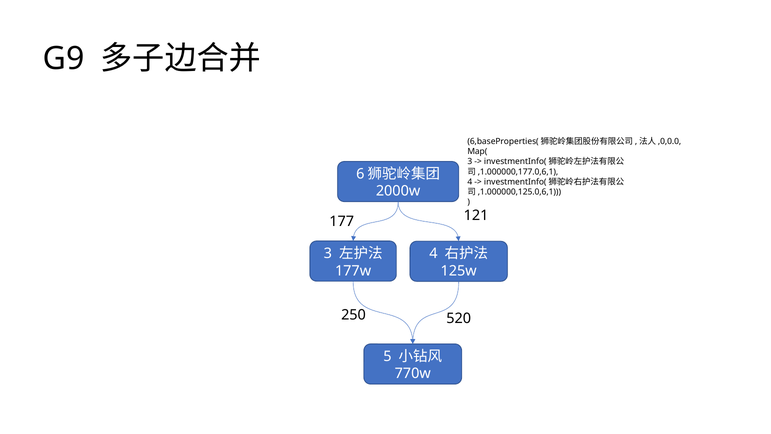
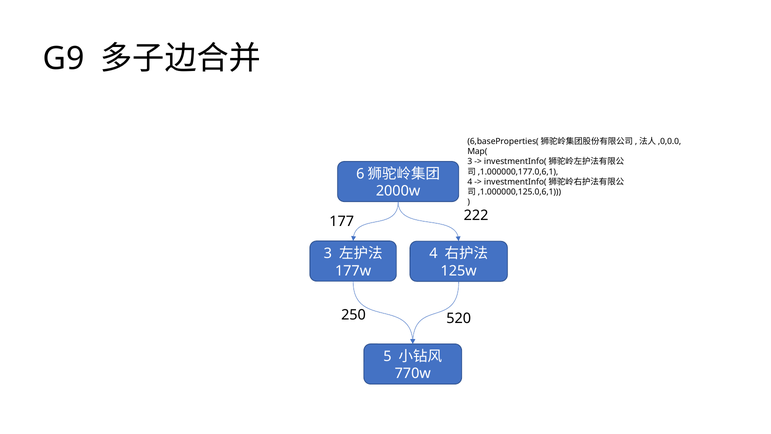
121: 121 -> 222 (476, 215)
